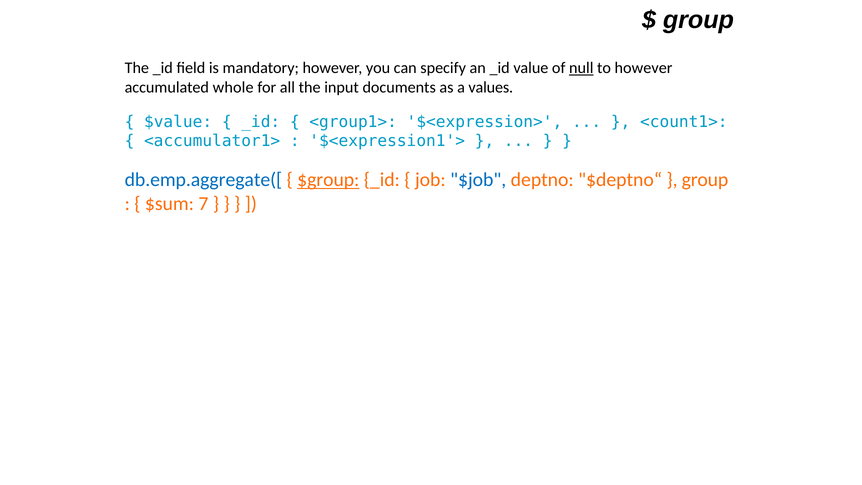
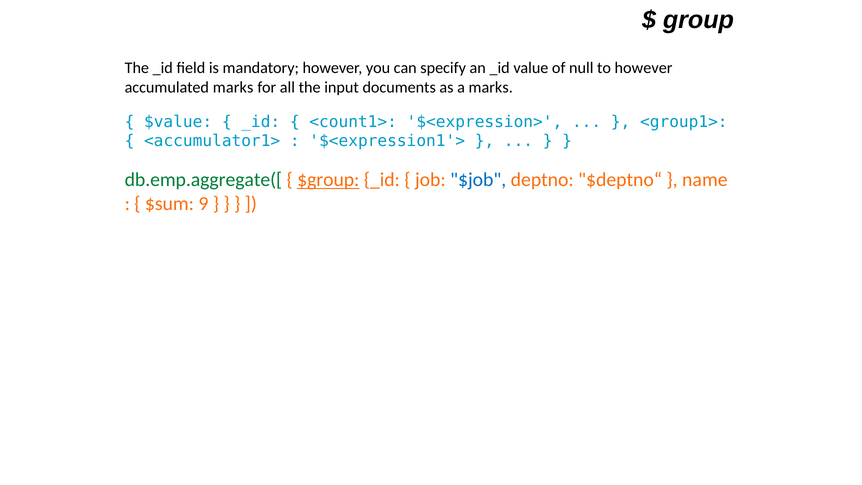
null underline: present -> none (581, 68)
accumulated whole: whole -> marks (233, 87)
a values: values -> marks (491, 87)
<group1>: <group1> -> <count1> (353, 122)
<count1>: <count1> -> <group1> (684, 122)
db.emp.aggregate([ colour: blue -> green (203, 180)
group: group -> name (705, 180)
7: 7 -> 9 (203, 204)
